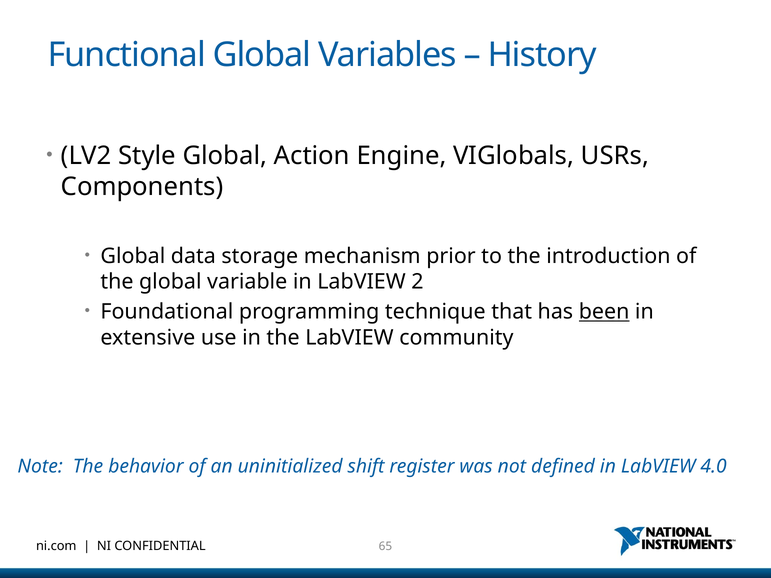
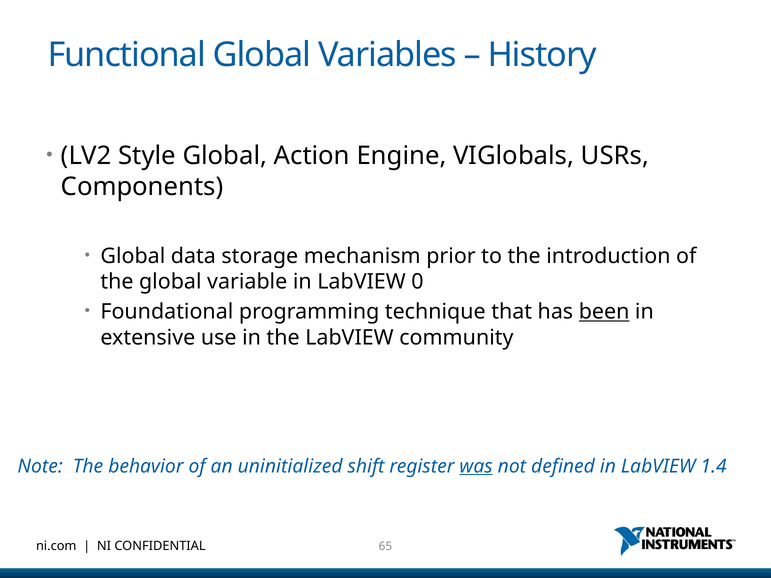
2: 2 -> 0 (417, 282)
was underline: none -> present (476, 466)
4.0: 4.0 -> 1.4 (714, 466)
